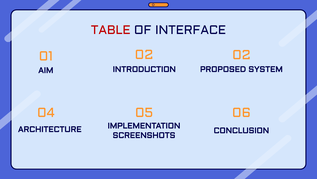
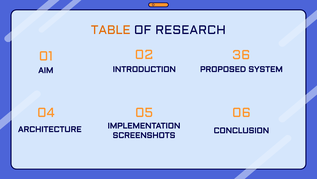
TABLE colour: red -> orange (111, 30)
INTERFACE: INTERFACE -> RESEARCH (191, 30)
01 02: 02 -> 36 (241, 55)
